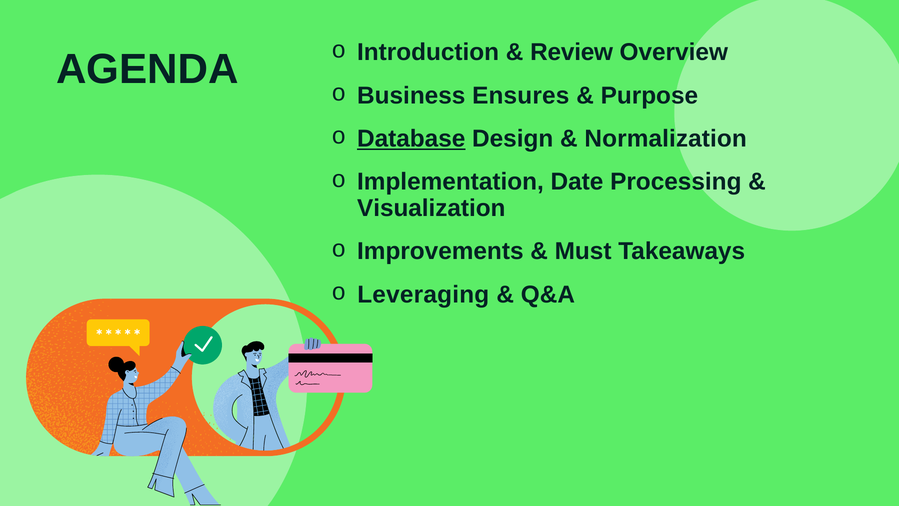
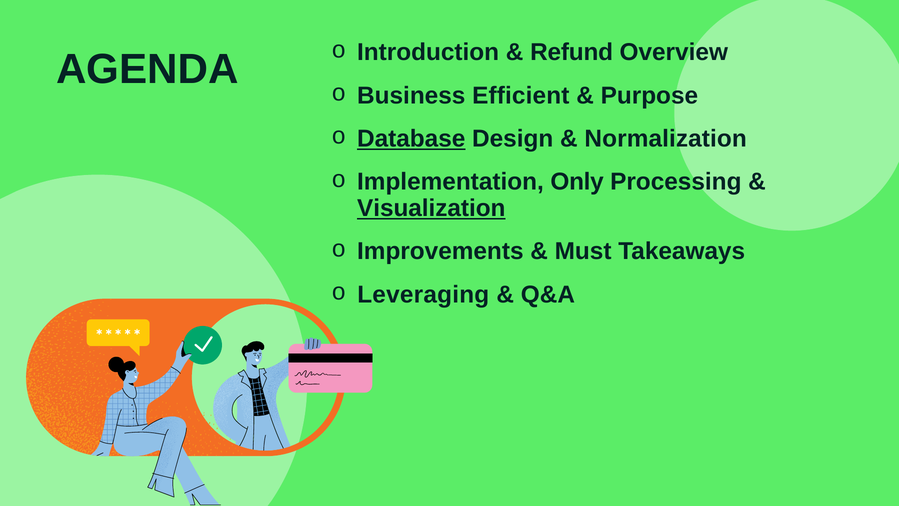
Review: Review -> Refund (572, 52)
Ensures: Ensures -> Efficient (521, 95)
Date: Date -> Only (577, 182)
Visualization underline: none -> present (431, 208)
